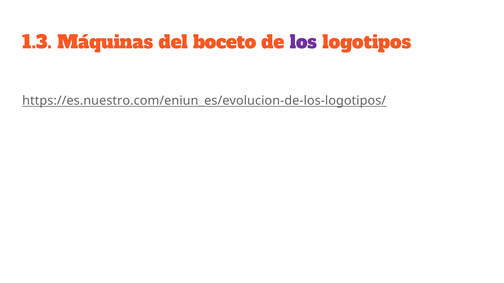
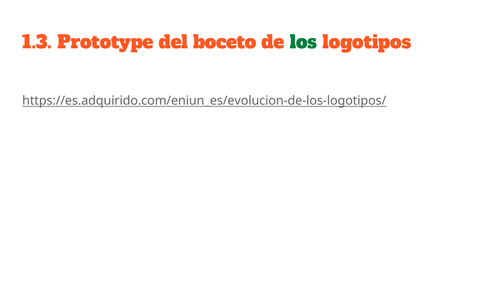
Máquinas: Máquinas -> Prototype (105, 42)
los colour: purple -> green (303, 42)
https://es.nuestro.com/eniun_es/evolucion-de-los-logotipos/: https://es.nuestro.com/eniun_es/evolucion-de-los-logotipos/ -> https://es.adquirido.com/eniun_es/evolucion-de-los-logotipos/ (204, 101)
